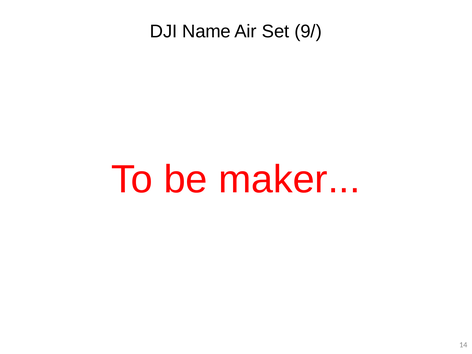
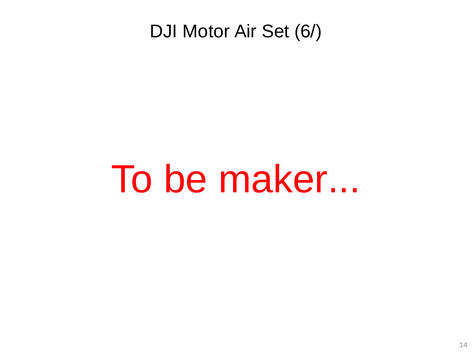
Name: Name -> Motor (206, 32)
9/: 9/ -> 6/ (308, 32)
